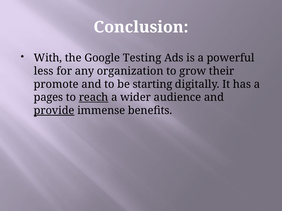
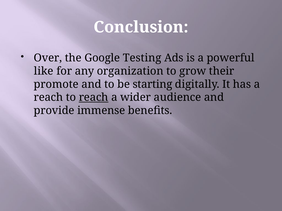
With: With -> Over (48, 58)
less: less -> like (44, 71)
pages: pages -> reach (48, 98)
provide underline: present -> none (54, 111)
